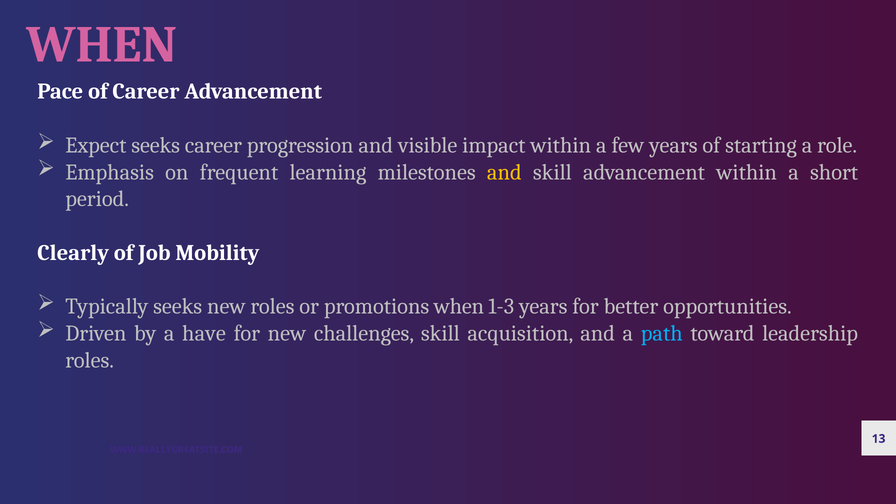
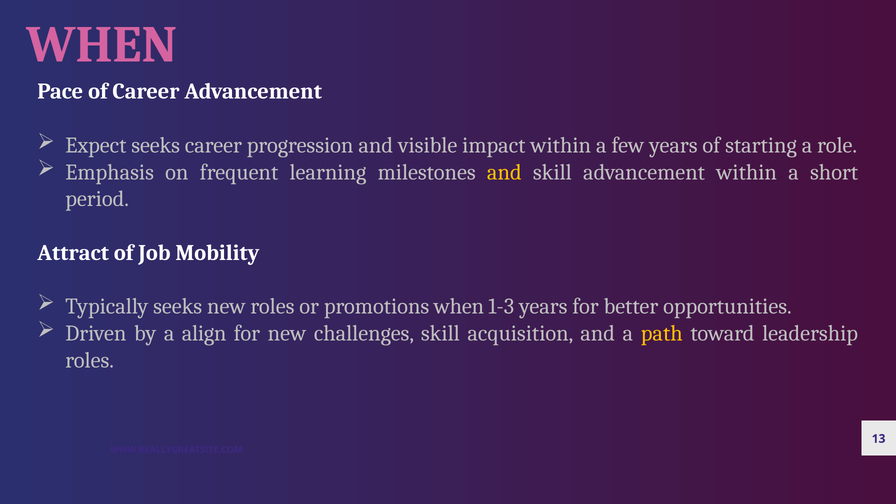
Clearly: Clearly -> Attract (73, 253)
have: have -> align (204, 333)
path colour: light blue -> yellow (662, 333)
